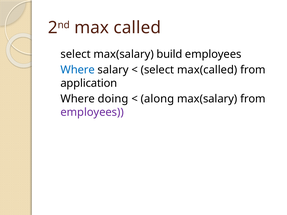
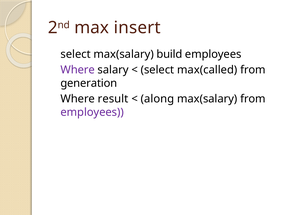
called: called -> insert (137, 28)
Where colour: blue -> purple (78, 70)
application: application -> generation (89, 83)
doing: doing -> result (113, 99)
